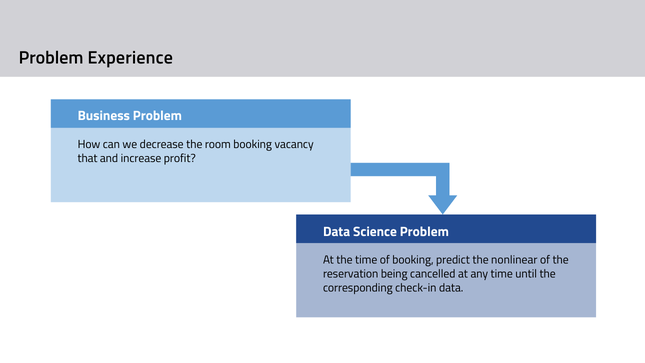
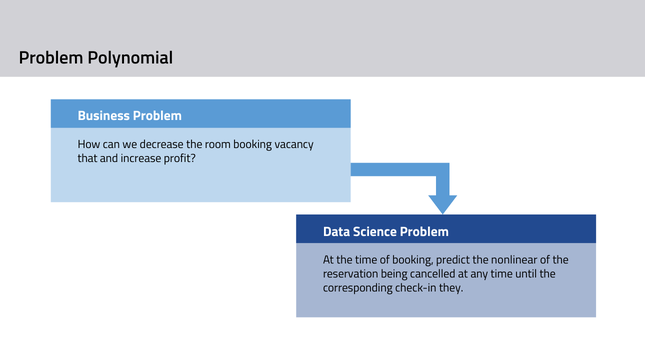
Experience: Experience -> Polynomial (130, 58)
check-in data: data -> they (451, 288)
